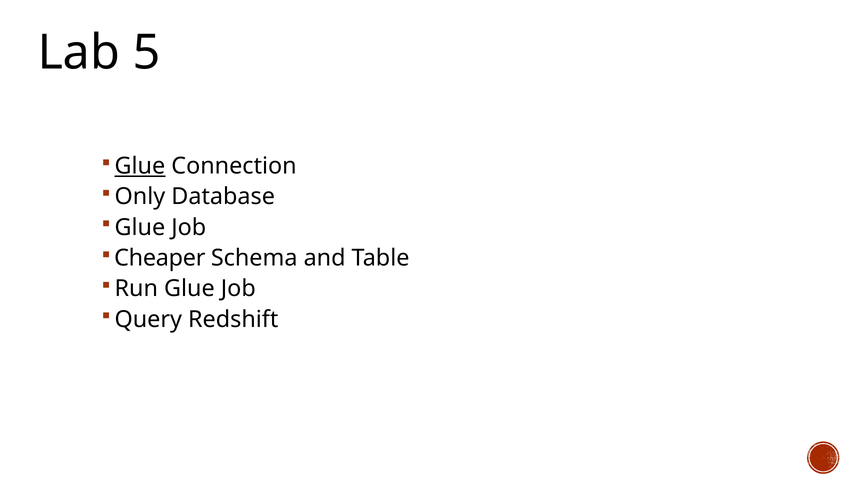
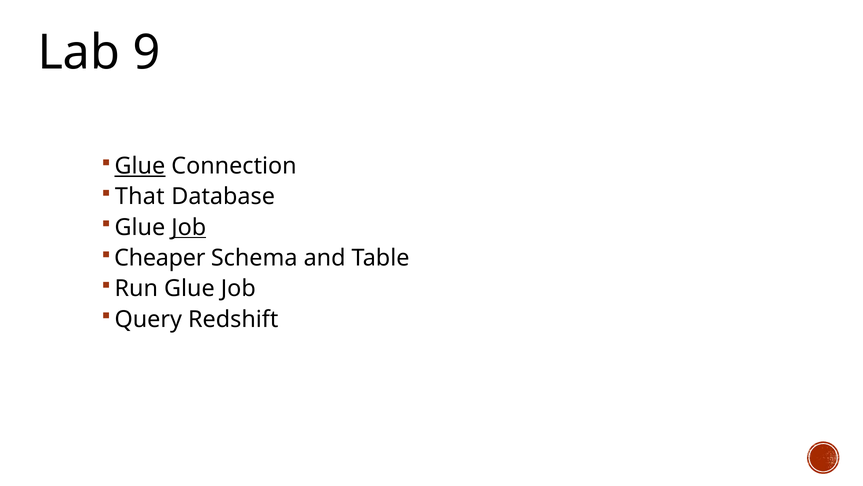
5: 5 -> 9 (146, 53)
Only: Only -> That (140, 197)
Job underline: none -> present (189, 227)
